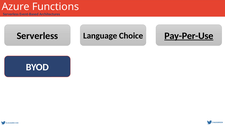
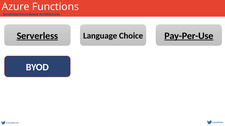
Serverless underline: none -> present (37, 36)
